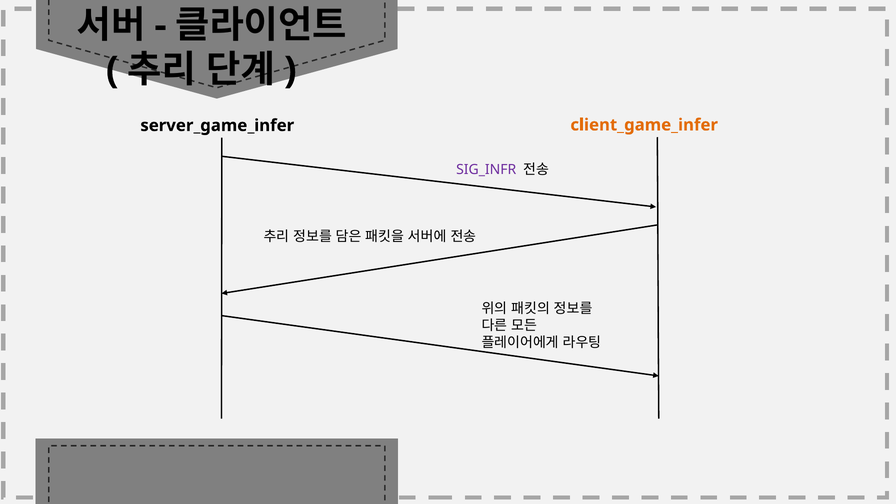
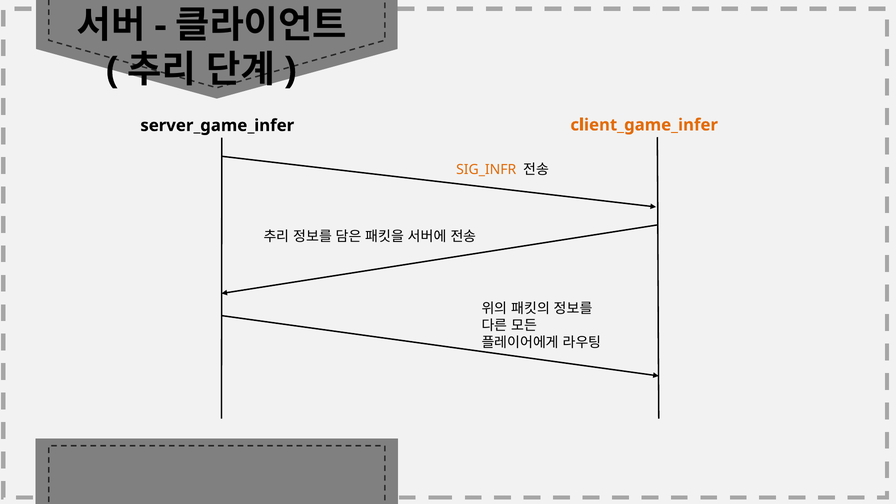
SIG_INFR colour: purple -> orange (486, 170)
